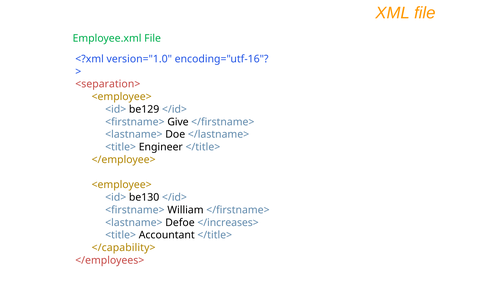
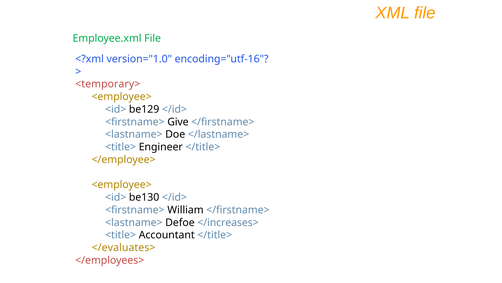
<separation>: <separation> -> <temporary> (108, 84)
</capability>: </capability> -> </evaluates> (124, 247)
